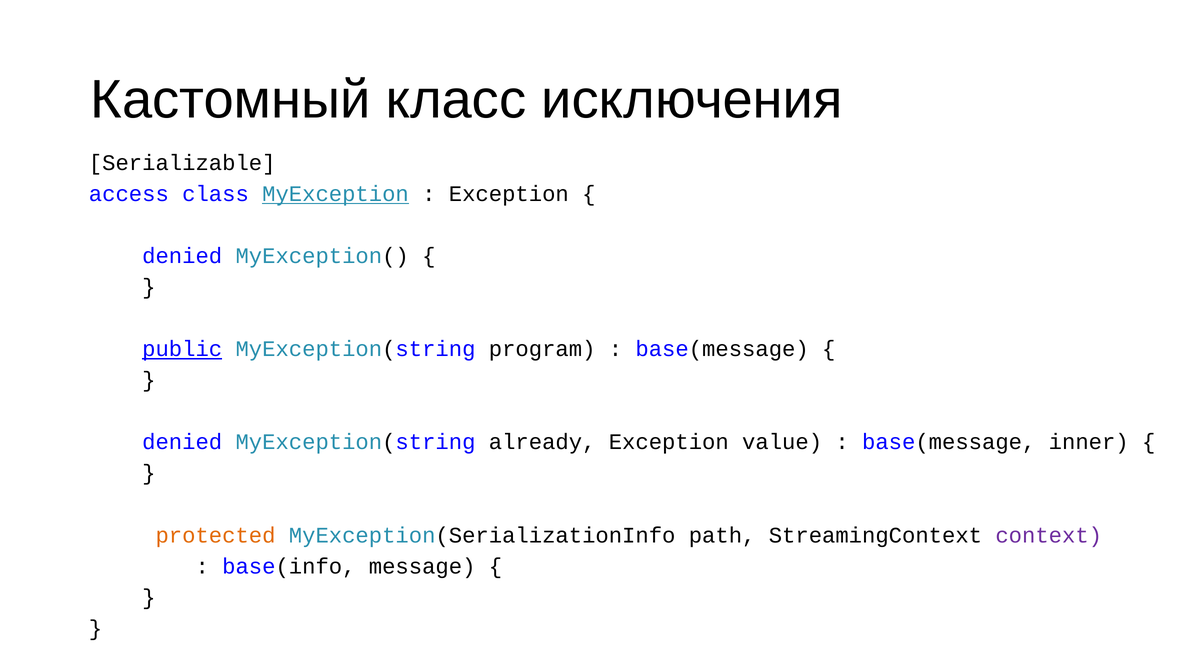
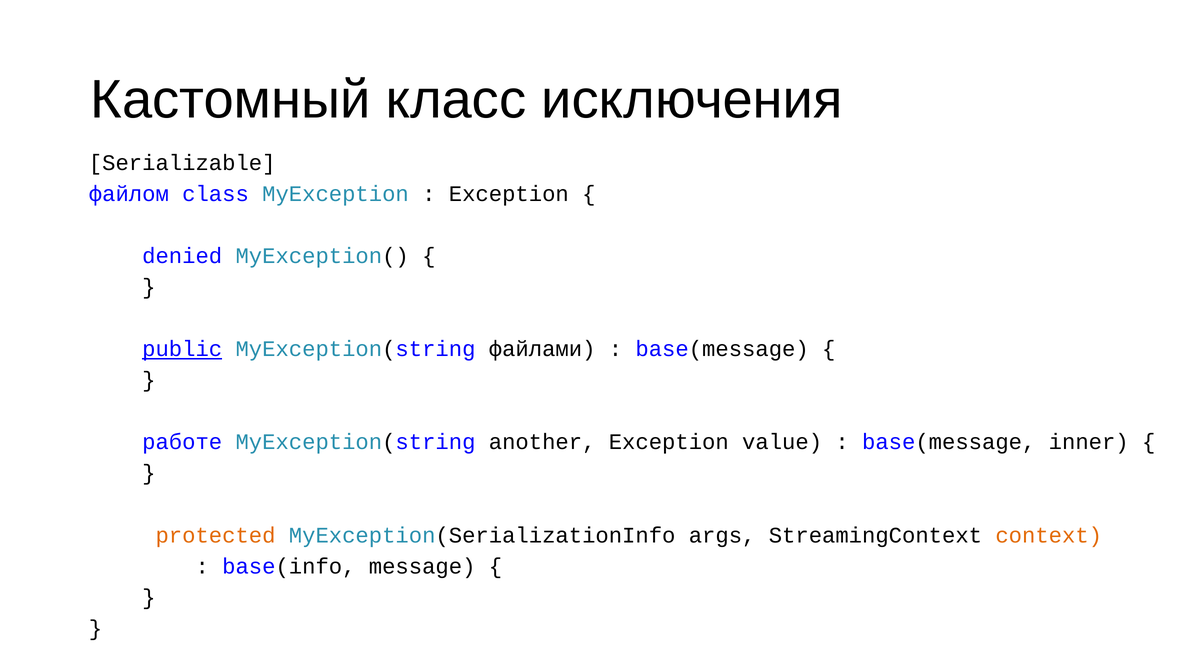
access: access -> файлом (129, 194)
MyException underline: present -> none (335, 194)
program: program -> файлами (542, 349)
denied: denied -> работе (182, 442)
already: already -> another (542, 442)
path: path -> args (722, 535)
context colour: purple -> orange (1049, 535)
